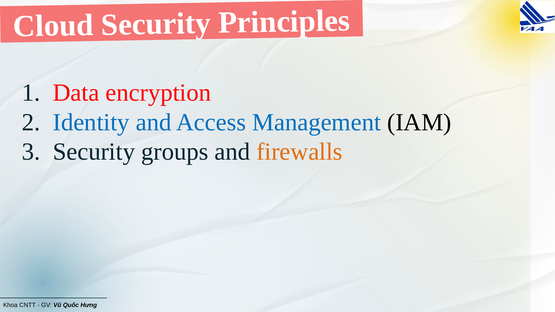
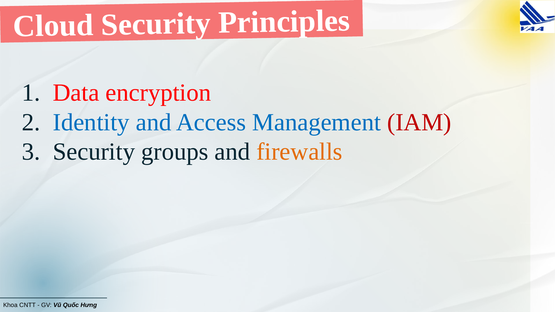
IAM colour: black -> red (419, 122)
